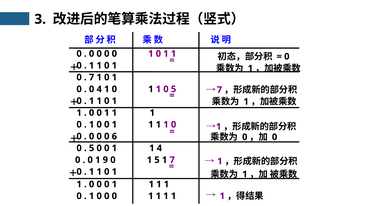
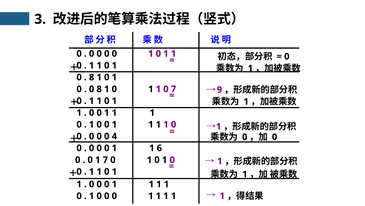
7: 7 -> 8 (92, 77)
0 4: 4 -> 8 (99, 89)
0 5: 5 -> 7 (174, 89)
0 7: 7 -> 9 (219, 90)
6: 6 -> 4 (114, 136)
5: 5 -> 0 (92, 148)
1 4: 4 -> 6 (159, 148)
1 9: 9 -> 7 (105, 159)
5: 5 -> 0 (157, 159)
7: 7 -> 0 (172, 159)
